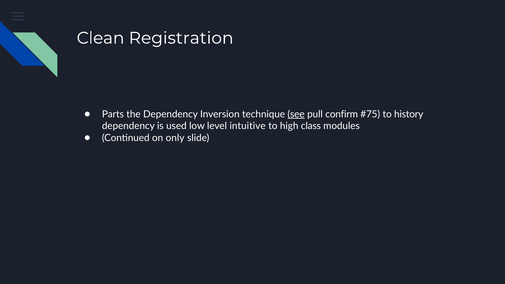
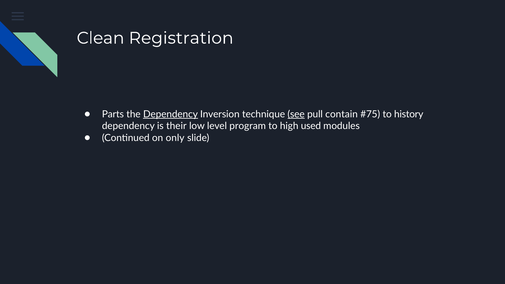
Dependency underline: none -> present (170, 114)
confirm: confirm -> contain (342, 114)
used: used -> their (176, 126)
intuitive: intuitive -> program (248, 126)
class: class -> used (311, 126)
